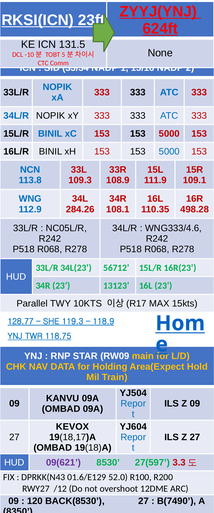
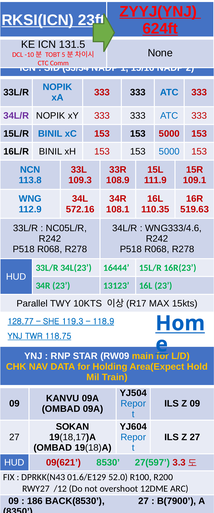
34L/R colour: blue -> purple (16, 116)
284.26: 284.26 -> 572.16 (80, 209)
498.28: 498.28 -> 519.63 (195, 209)
56712: 56712 -> 16444 (116, 267)
KEVOX: KEVOX -> SOKAN (73, 426)
09(621 colour: purple -> red (63, 462)
120: 120 -> 186 (35, 500)
B(7490: B(7490 -> B(7900 (177, 500)
